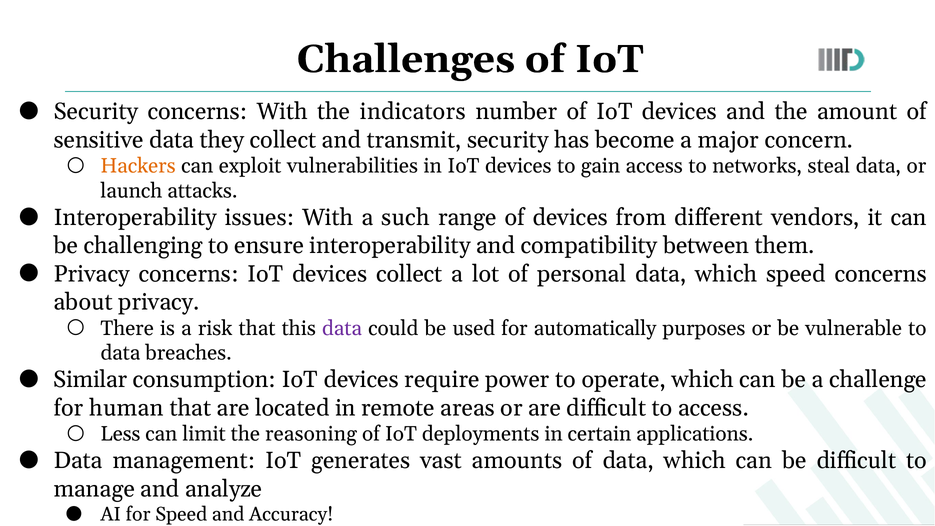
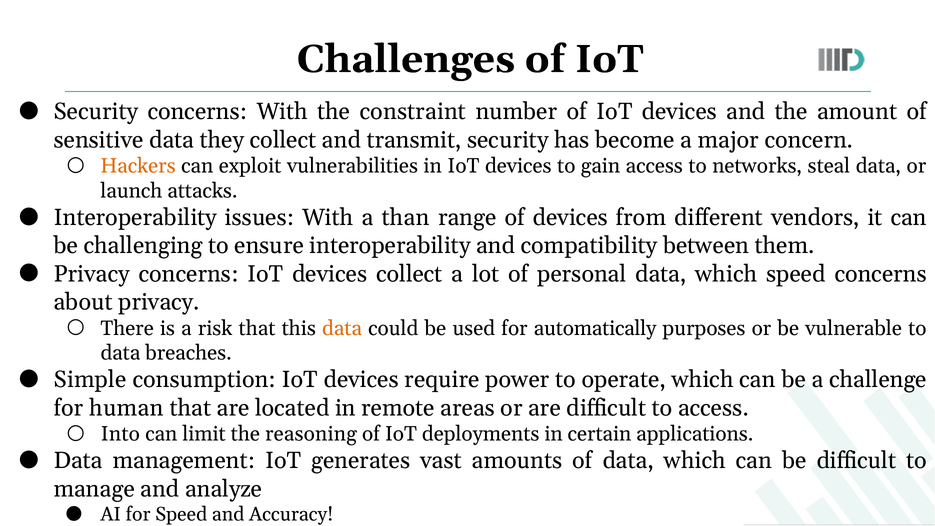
indicators: indicators -> constraint (413, 112)
such: such -> than (406, 218)
data colour: purple -> orange (342, 328)
Similar: Similar -> Simple (90, 380)
Less: Less -> Into (120, 434)
